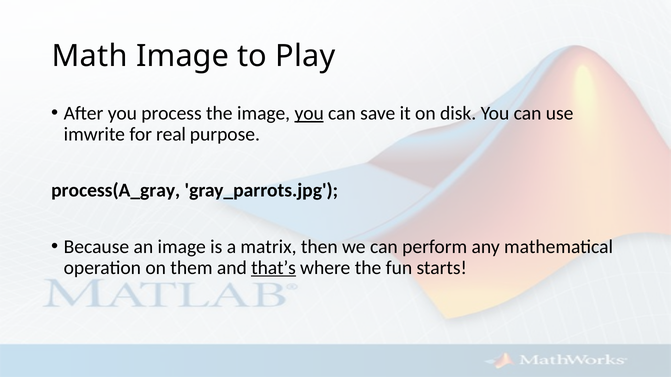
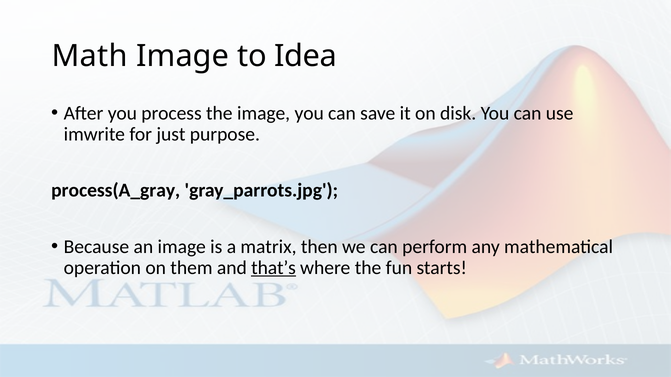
Play: Play -> Idea (306, 56)
you underline: present -> none (309, 113)
real: real -> just (171, 135)
